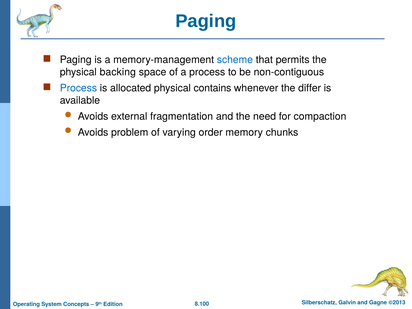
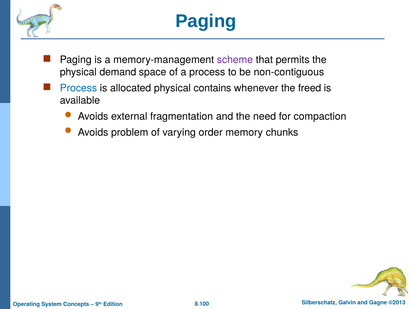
scheme colour: blue -> purple (235, 60)
backing: backing -> demand (118, 72)
differ: differ -> freed (310, 88)
